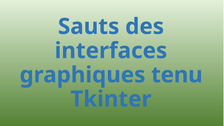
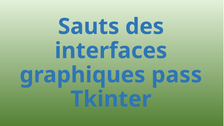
tenu: tenu -> pass (177, 75)
